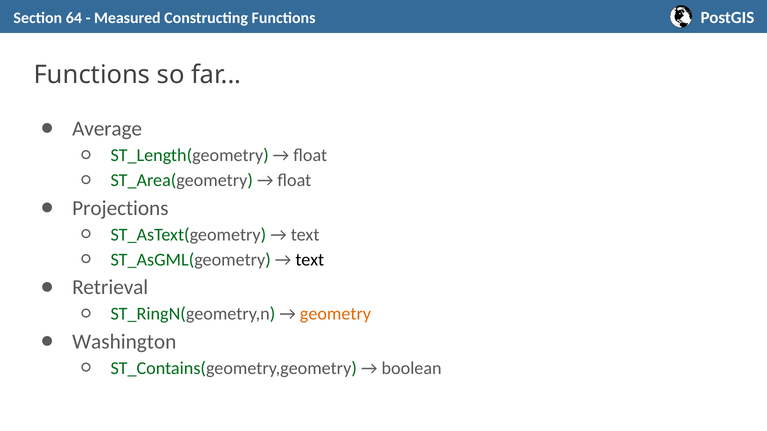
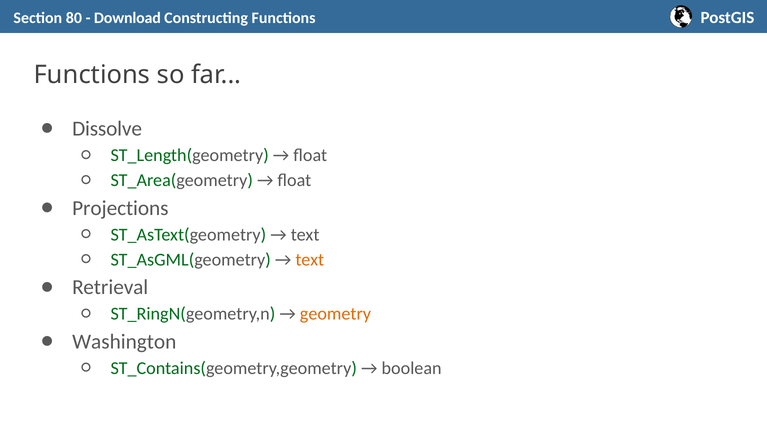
64: 64 -> 80 (74, 18)
Measured: Measured -> Download (127, 18)
Average: Average -> Dissolve (107, 129)
text colour: black -> orange (310, 260)
